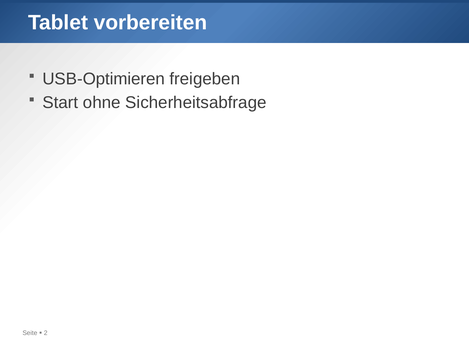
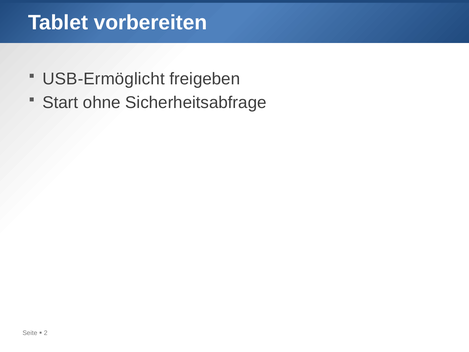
USB-Optimieren: USB-Optimieren -> USB-Ermöglicht (104, 79)
